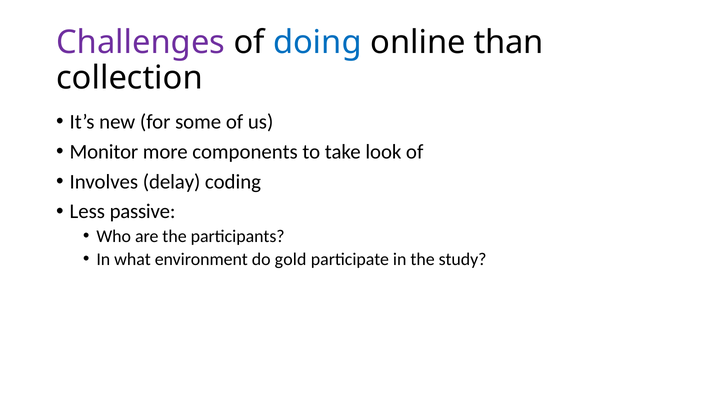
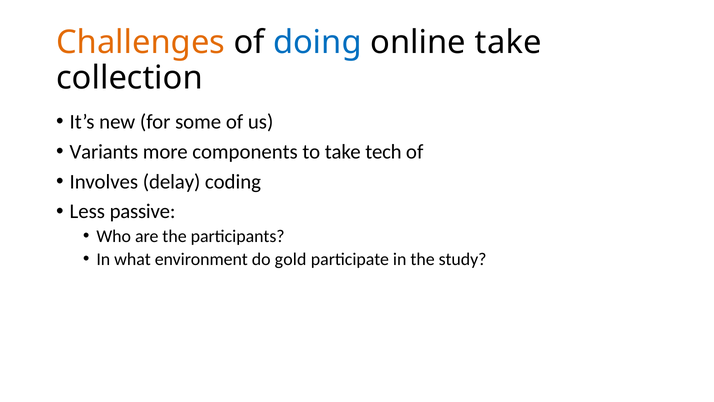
Challenges colour: purple -> orange (141, 42)
online than: than -> take (508, 42)
Monitor: Monitor -> Variants (104, 152)
look: look -> tech (383, 152)
